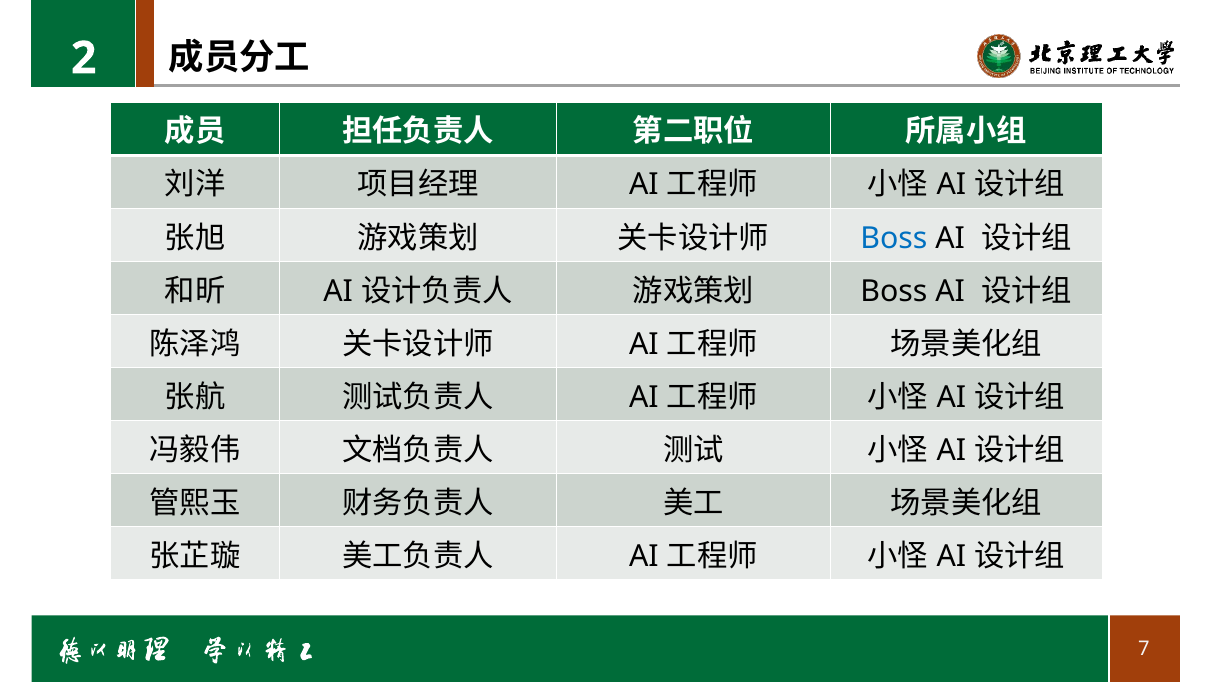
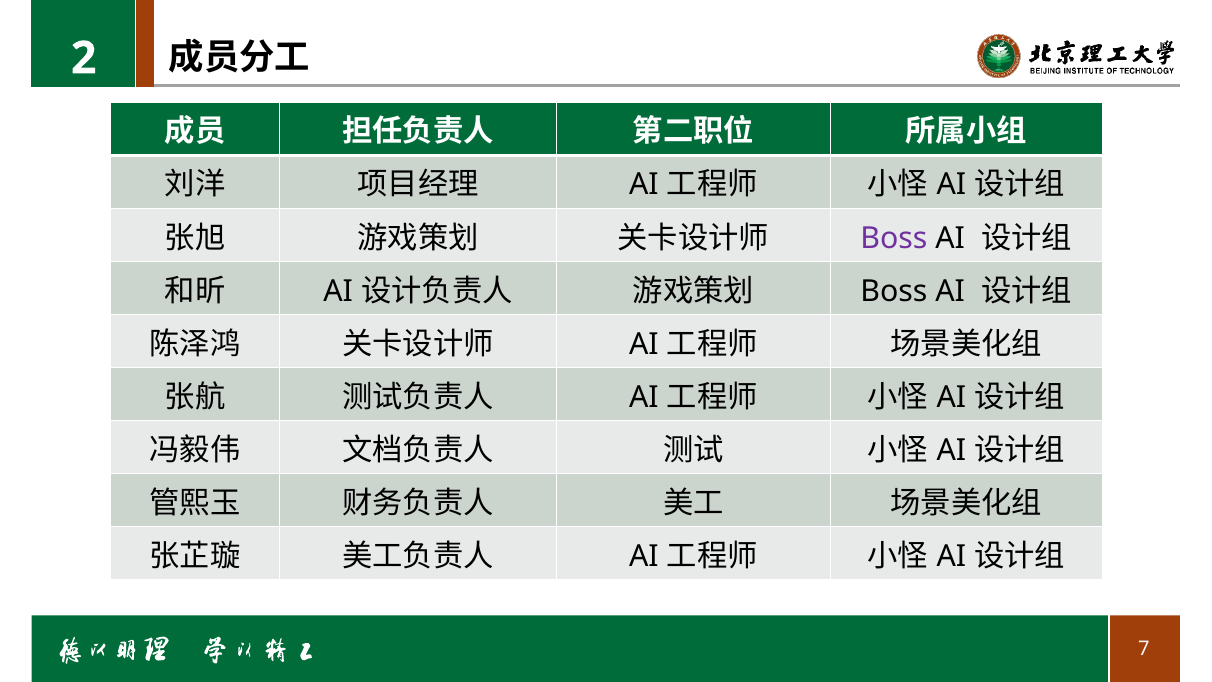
Boss colour: blue -> purple (894, 238)
